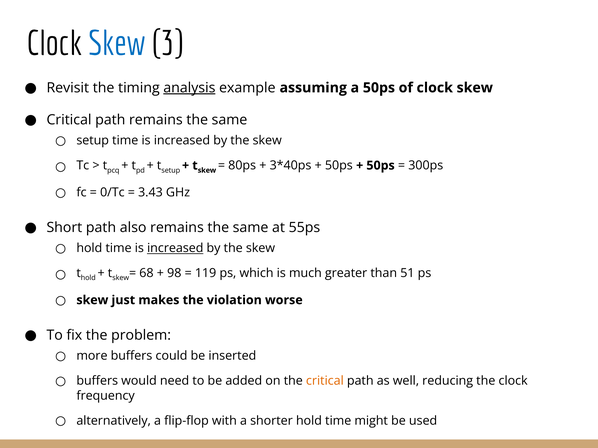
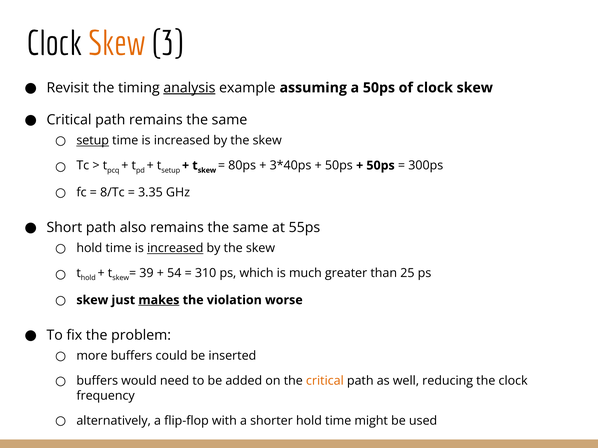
Skew colour: blue -> orange (117, 44)
setup underline: none -> present (93, 141)
0/Tc: 0/Tc -> 8/Tc (112, 193)
3.43: 3.43 -> 3.35 (150, 193)
68: 68 -> 39 (146, 273)
98: 98 -> 54 (174, 273)
119: 119 -> 310 (206, 273)
51: 51 -> 25 (407, 273)
makes underline: none -> present (159, 300)
